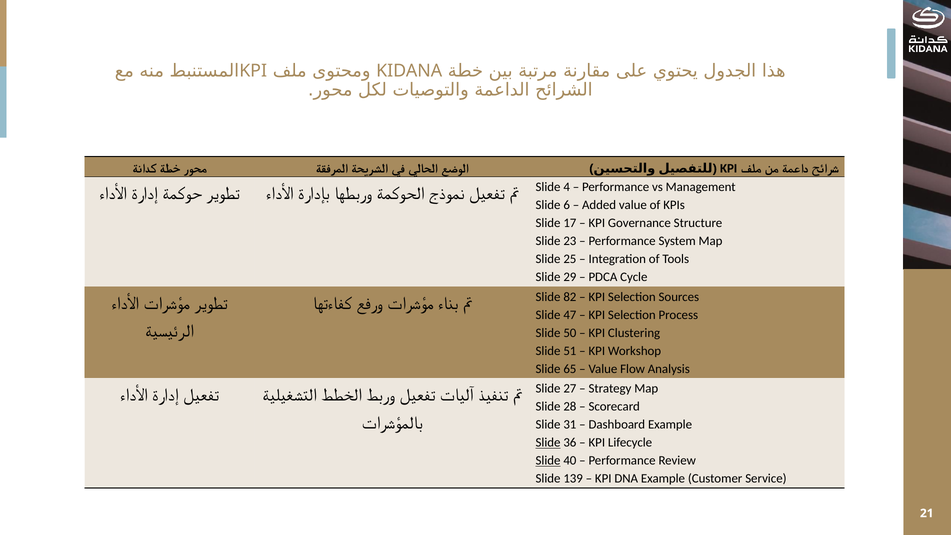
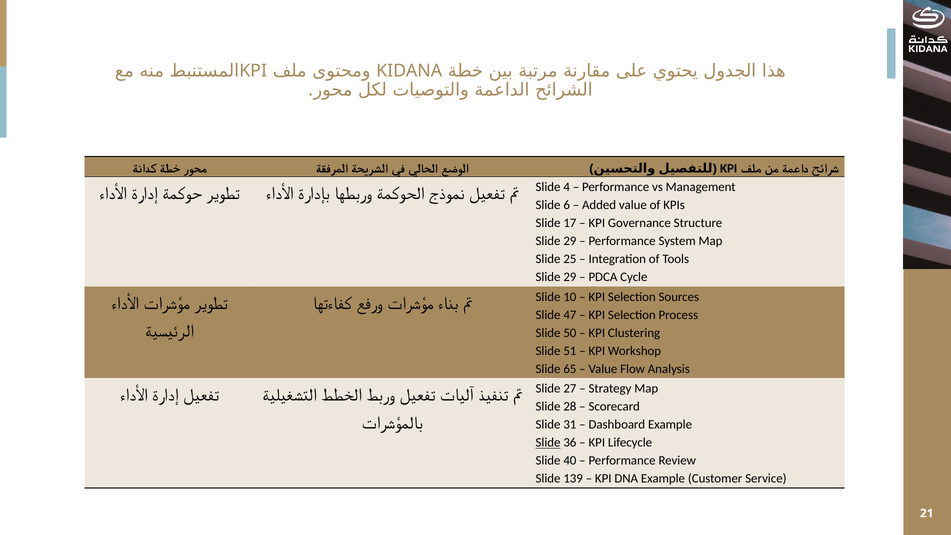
23: 23 -> 29 (570, 241)
82: 82 -> 10 (570, 297)
Slide underline: present -> none (548, 461)
